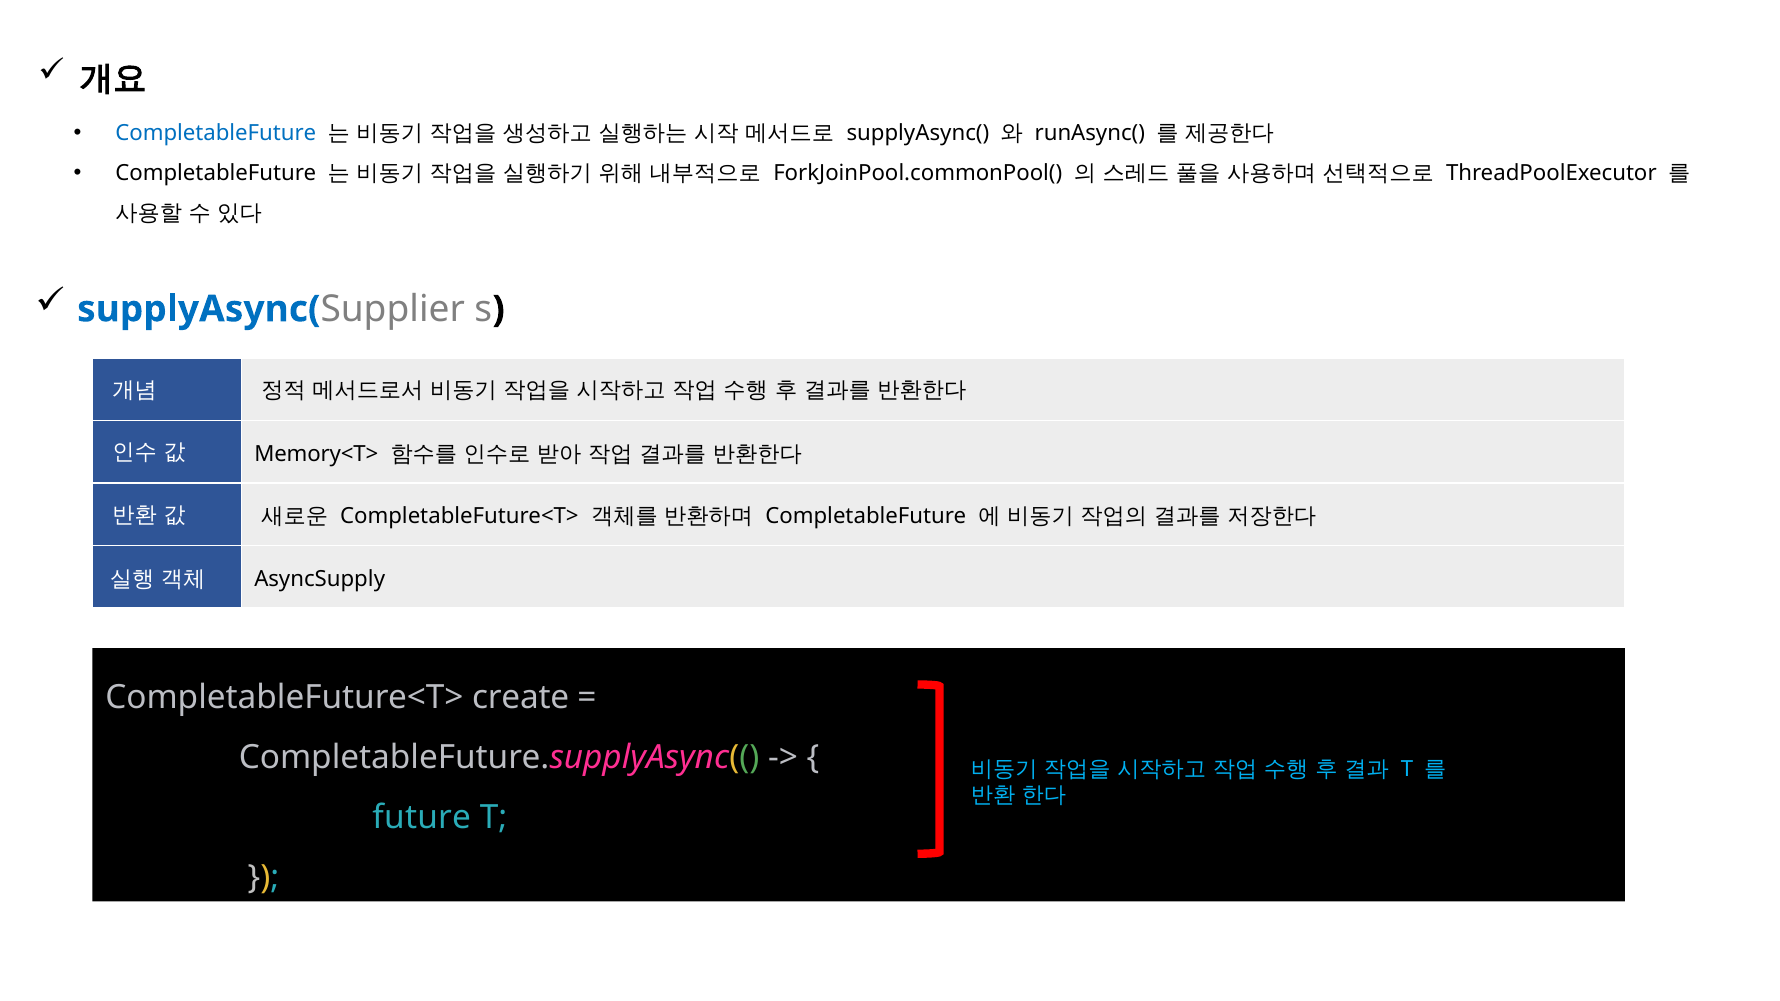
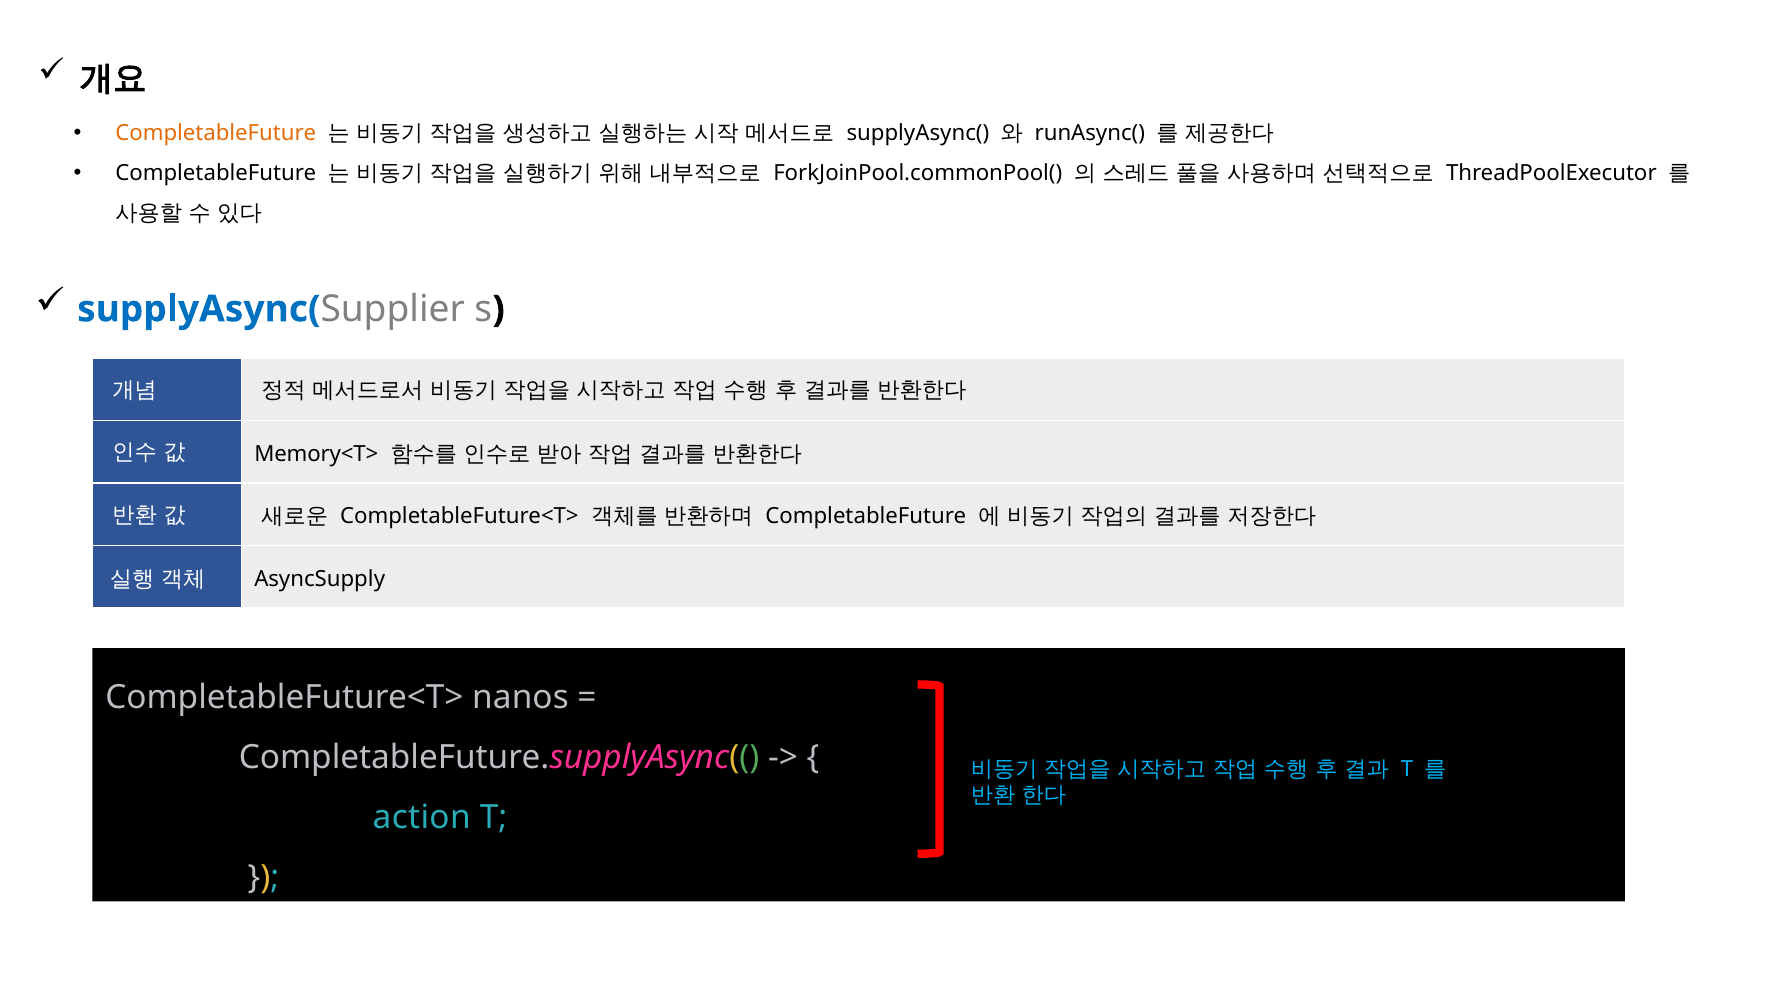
CompletableFuture colour: blue -> orange (216, 134)
create: create -> nanos (520, 697)
future: future -> action (422, 817)
